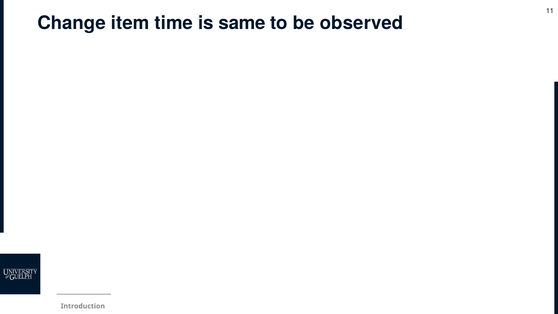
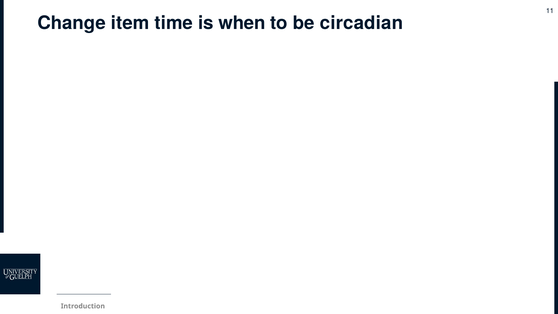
same: same -> when (242, 23)
observed: observed -> circadian (362, 23)
